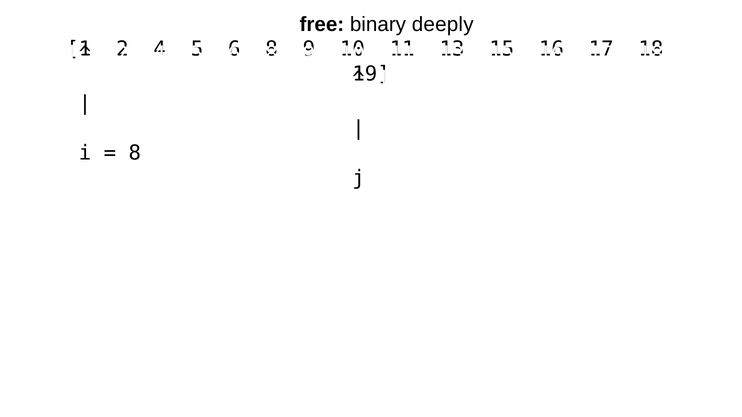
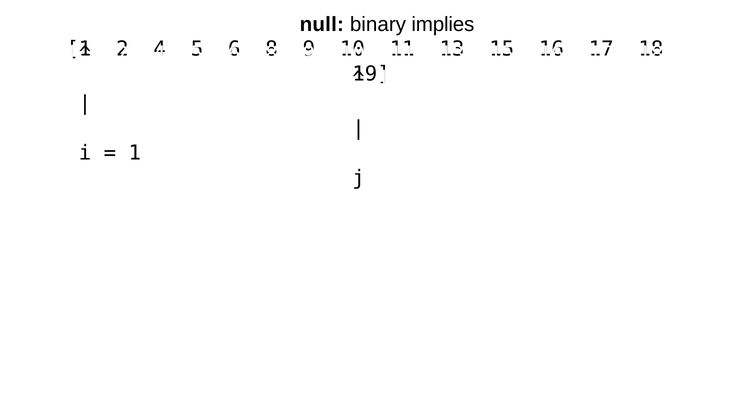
free: free -> null (322, 24)
deeply: deeply -> implies (443, 24)
8: 8 -> 1 (135, 153)
